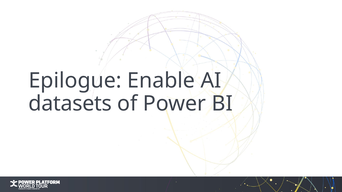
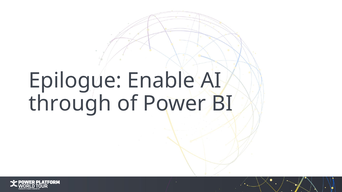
datasets: datasets -> through (70, 104)
